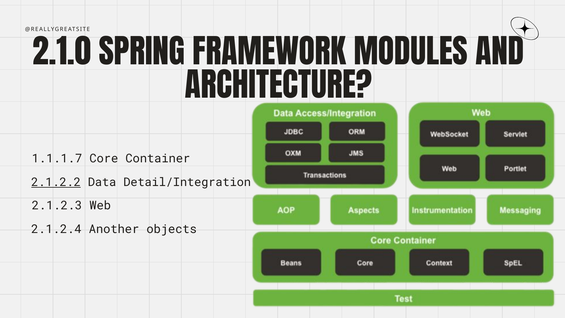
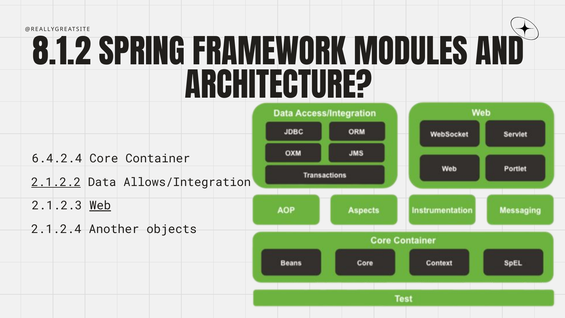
2.1.0: 2.1.0 -> 8.1.2 (62, 54)
1.1.1.7: 1.1.1.7 -> 6.4.2.4 (57, 159)
Detail/Integration: Detail/Integration -> Allows/Integration (187, 182)
Web underline: none -> present (100, 206)
